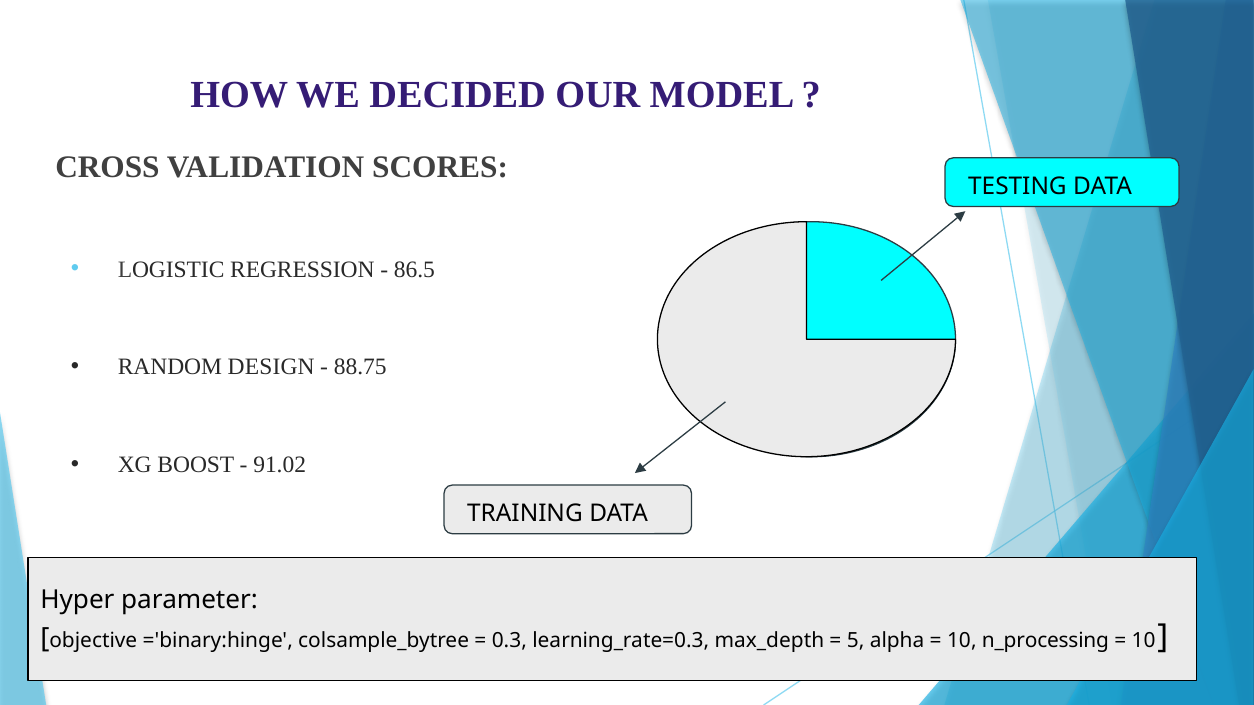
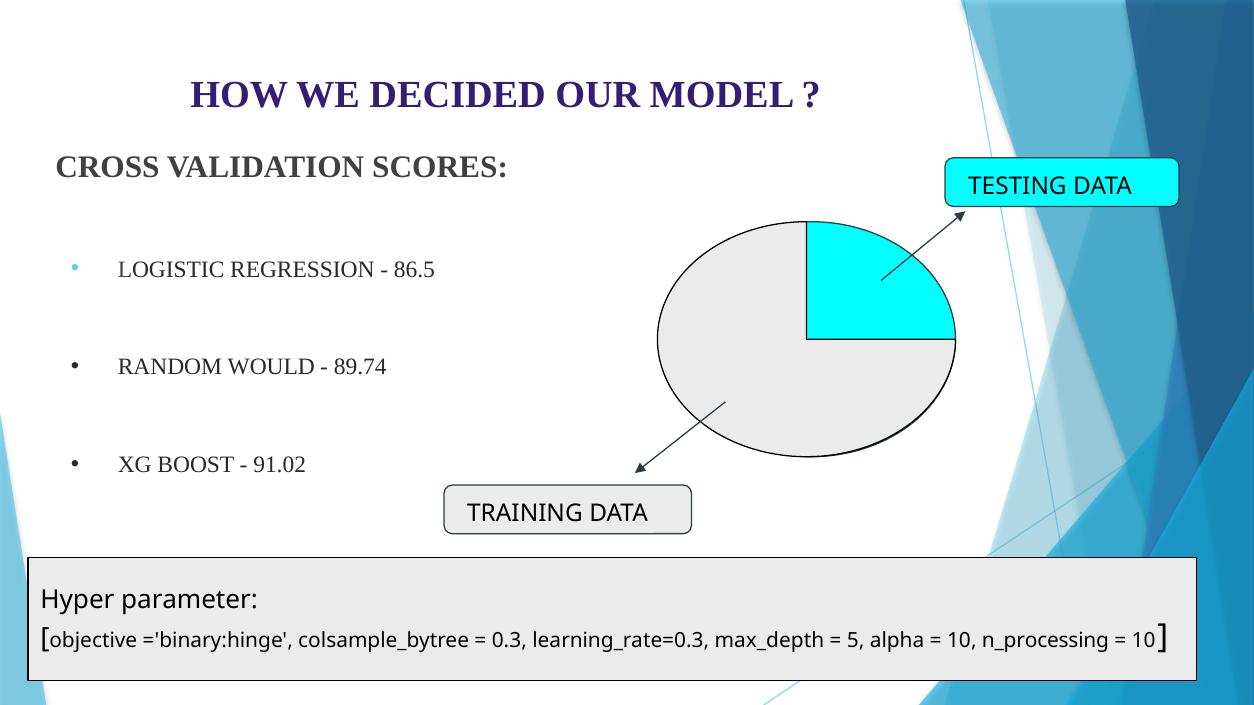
DESIGN: DESIGN -> WOULD (271, 367)
88.75: 88.75 -> 89.74 (360, 367)
